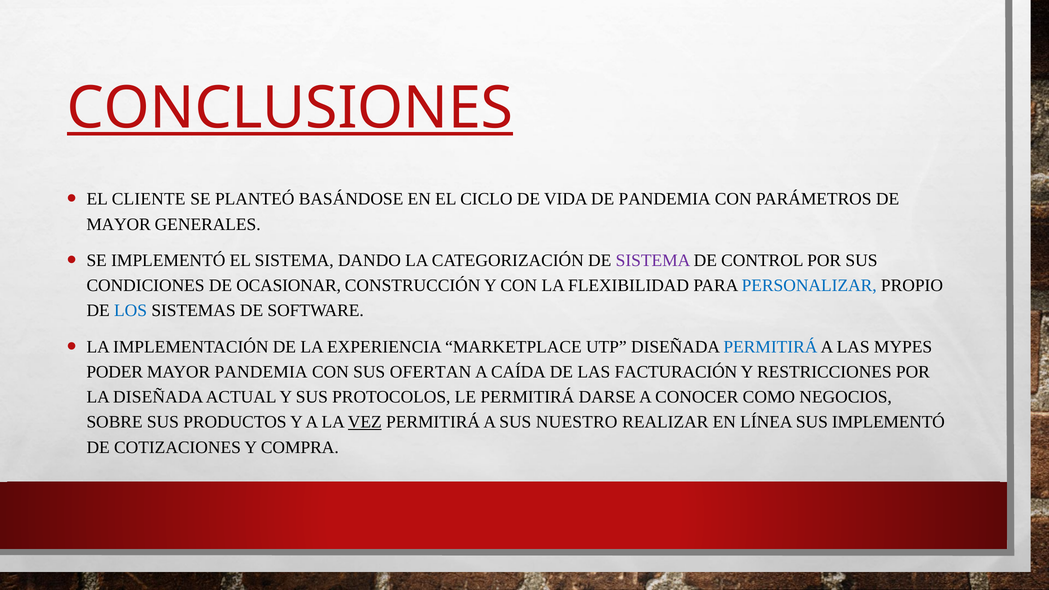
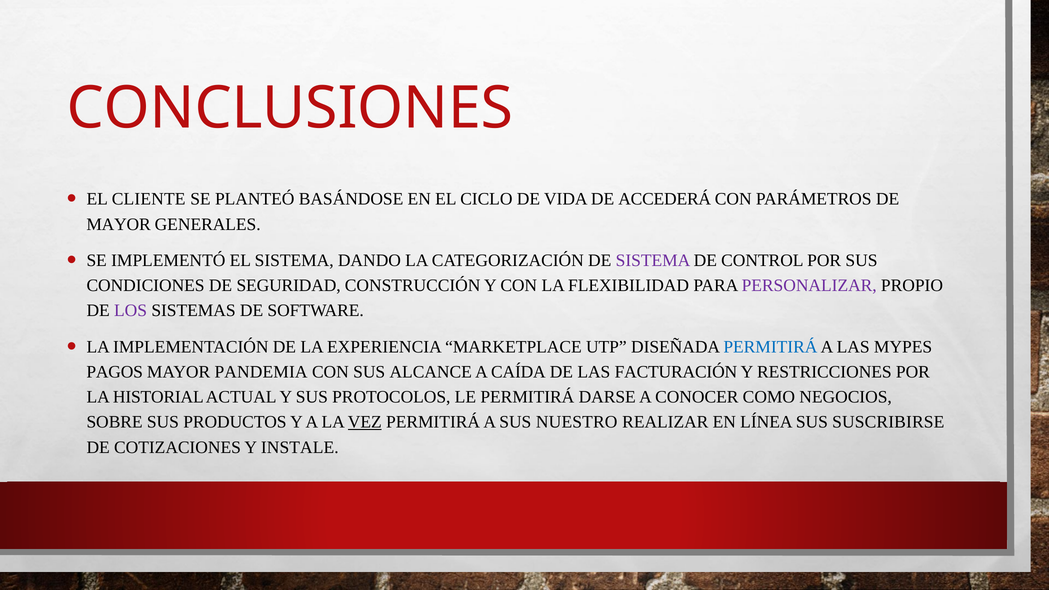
CONCLUSIONES underline: present -> none (290, 108)
DE PANDEMIA: PANDEMIA -> ACCEDERÁ (665, 199)
OCASIONAR: OCASIONAR -> SEGURIDAD (289, 286)
PERSONALIZAR colour: blue -> purple (809, 286)
LOS colour: blue -> purple (131, 311)
PODER: PODER -> PAGOS (115, 372)
OFERTAN: OFERTAN -> ALCANCE (431, 372)
LA DISEÑADA: DISEÑADA -> HISTORIAL (158, 397)
SUS IMPLEMENTÓ: IMPLEMENTÓ -> SUSCRIBIRSE (888, 422)
COMPRA: COMPRA -> INSTALE (300, 447)
